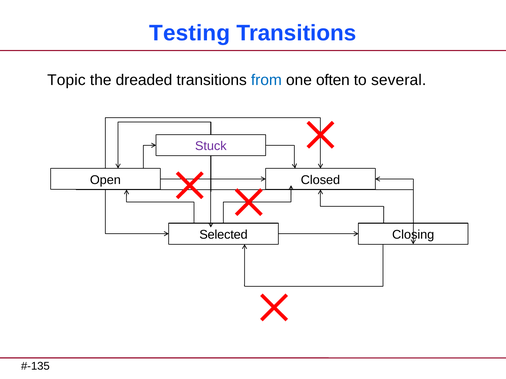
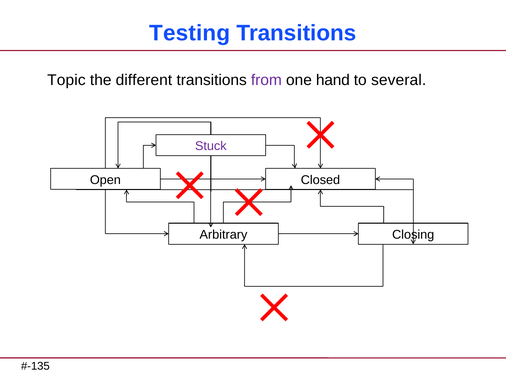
dreaded: dreaded -> different (144, 80)
from colour: blue -> purple (266, 80)
often: often -> hand (333, 80)
Selected: Selected -> Arbitrary (223, 235)
